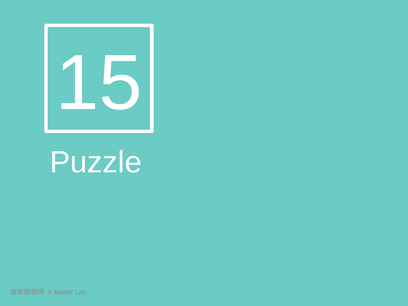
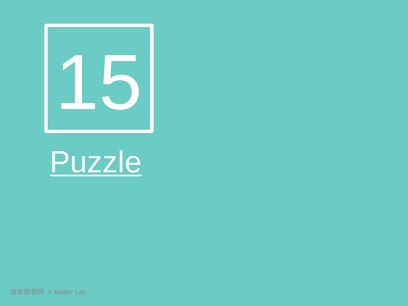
Puzzle underline: none -> present (96, 162)
